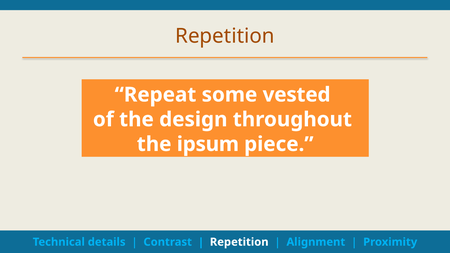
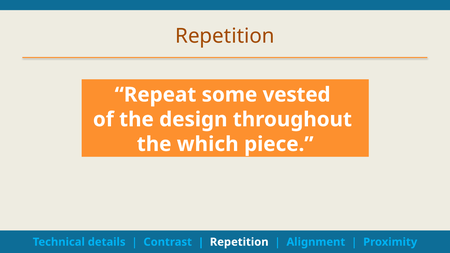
ipsum: ipsum -> which (208, 144)
